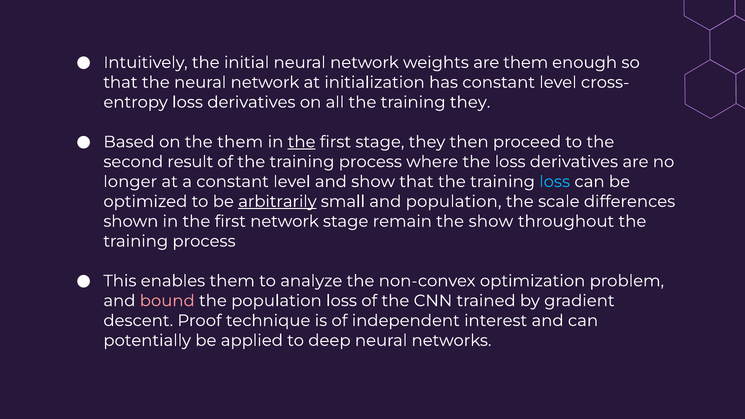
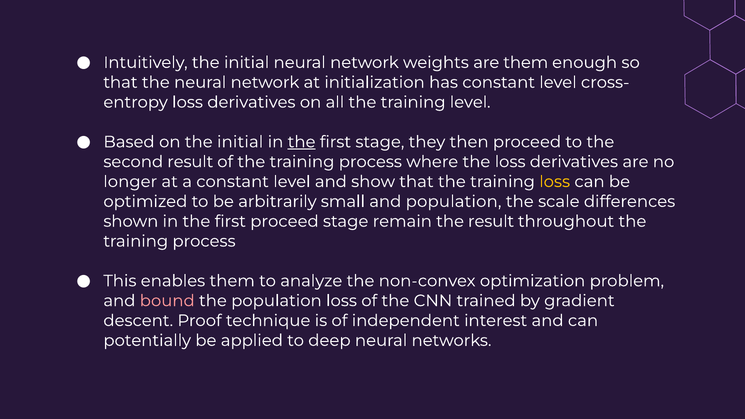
training they: they -> level (470, 102)
on the them: them -> initial (240, 142)
loss colour: light blue -> yellow (555, 182)
arbitrarily underline: present -> none (277, 201)
first network: network -> proceed (284, 221)
the show: show -> result (491, 221)
